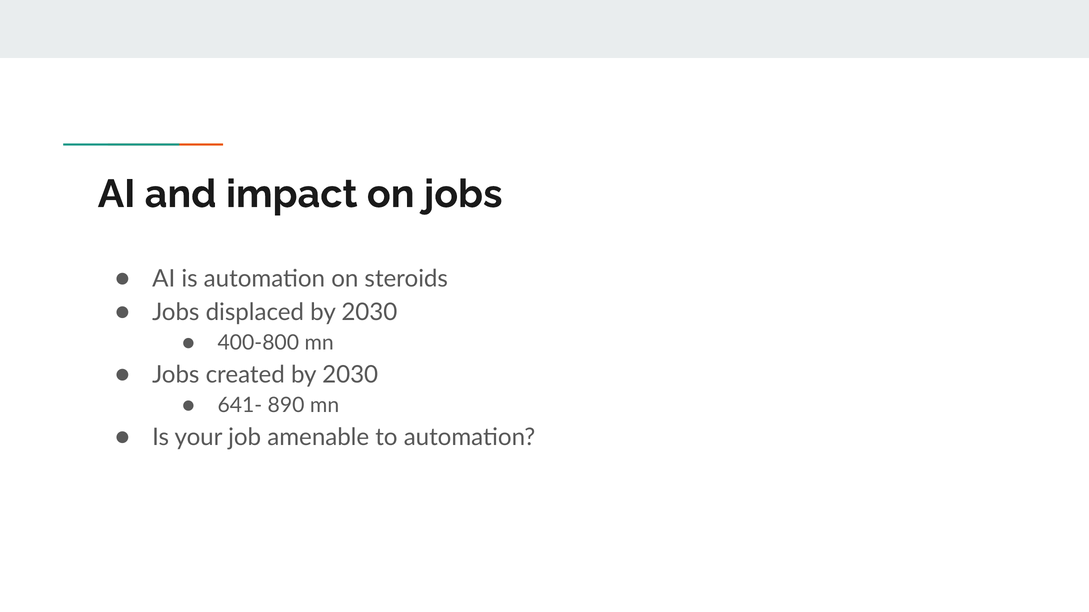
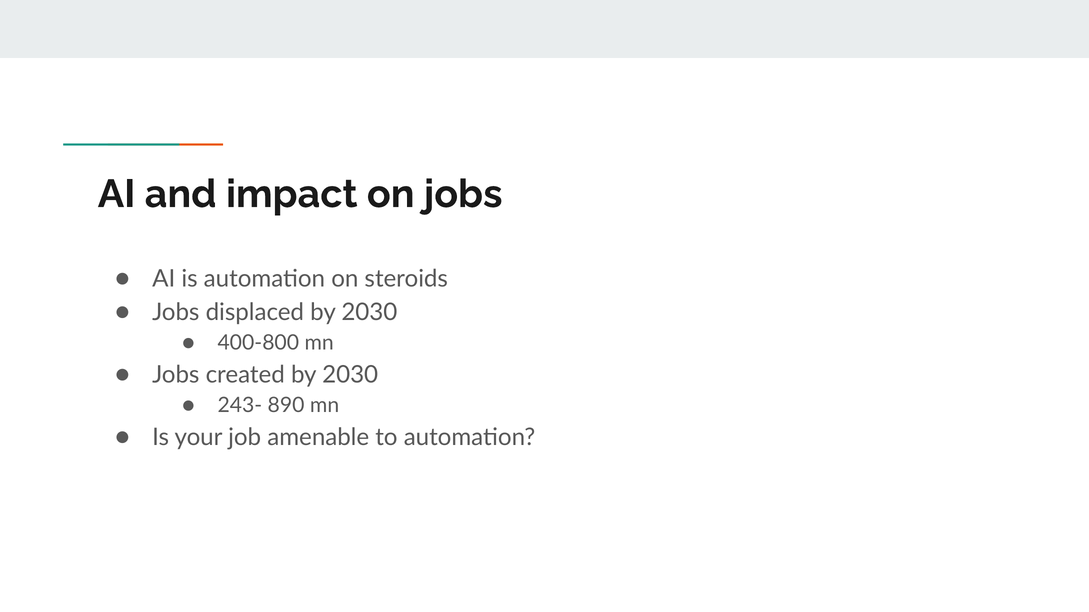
641-: 641- -> 243- (240, 406)
